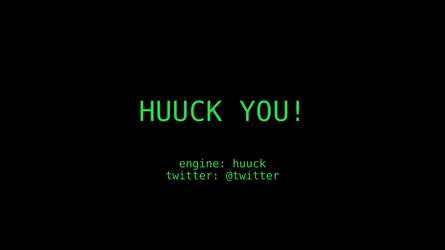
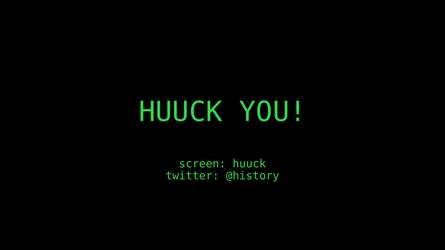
engine: engine -> screen (202, 164)
@twitter: @twitter -> @history (253, 176)
